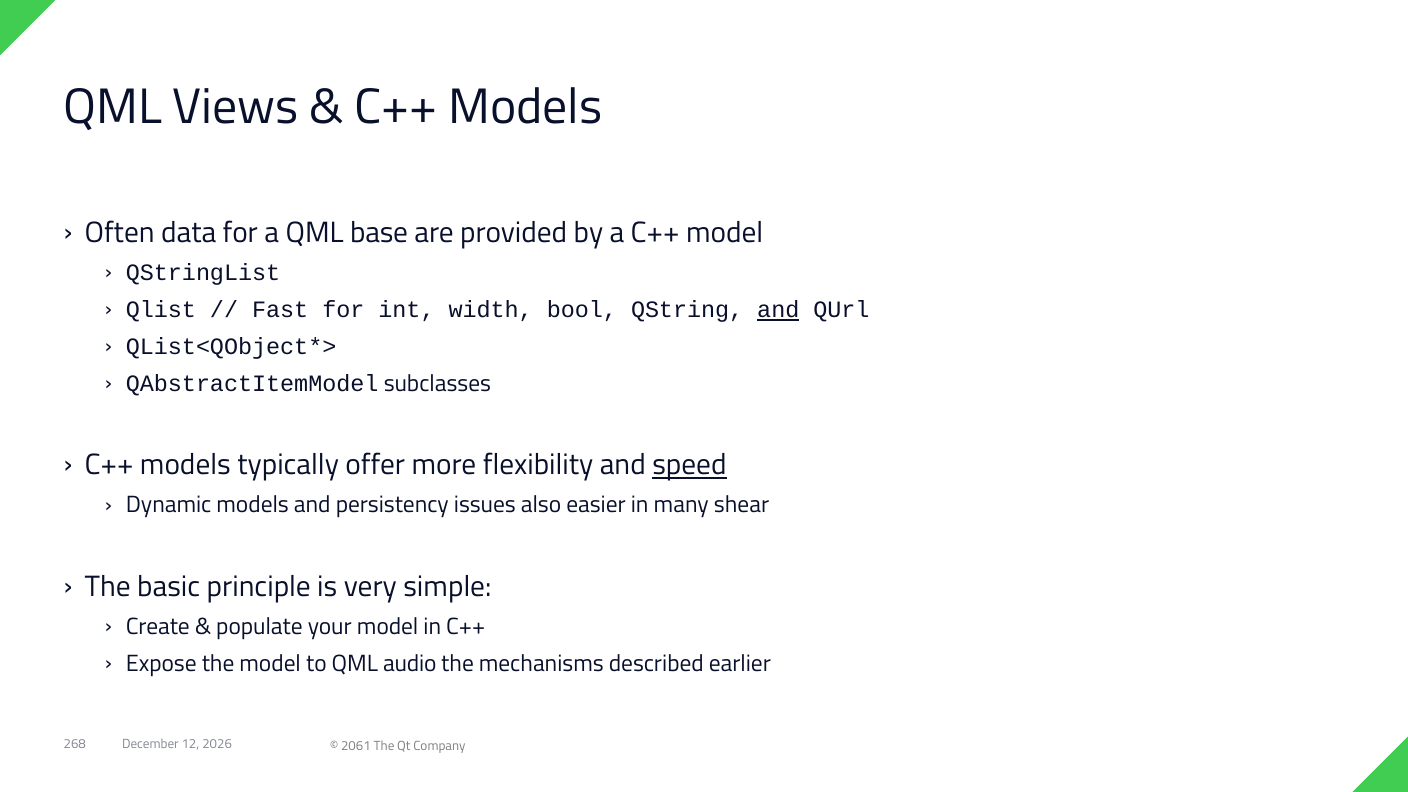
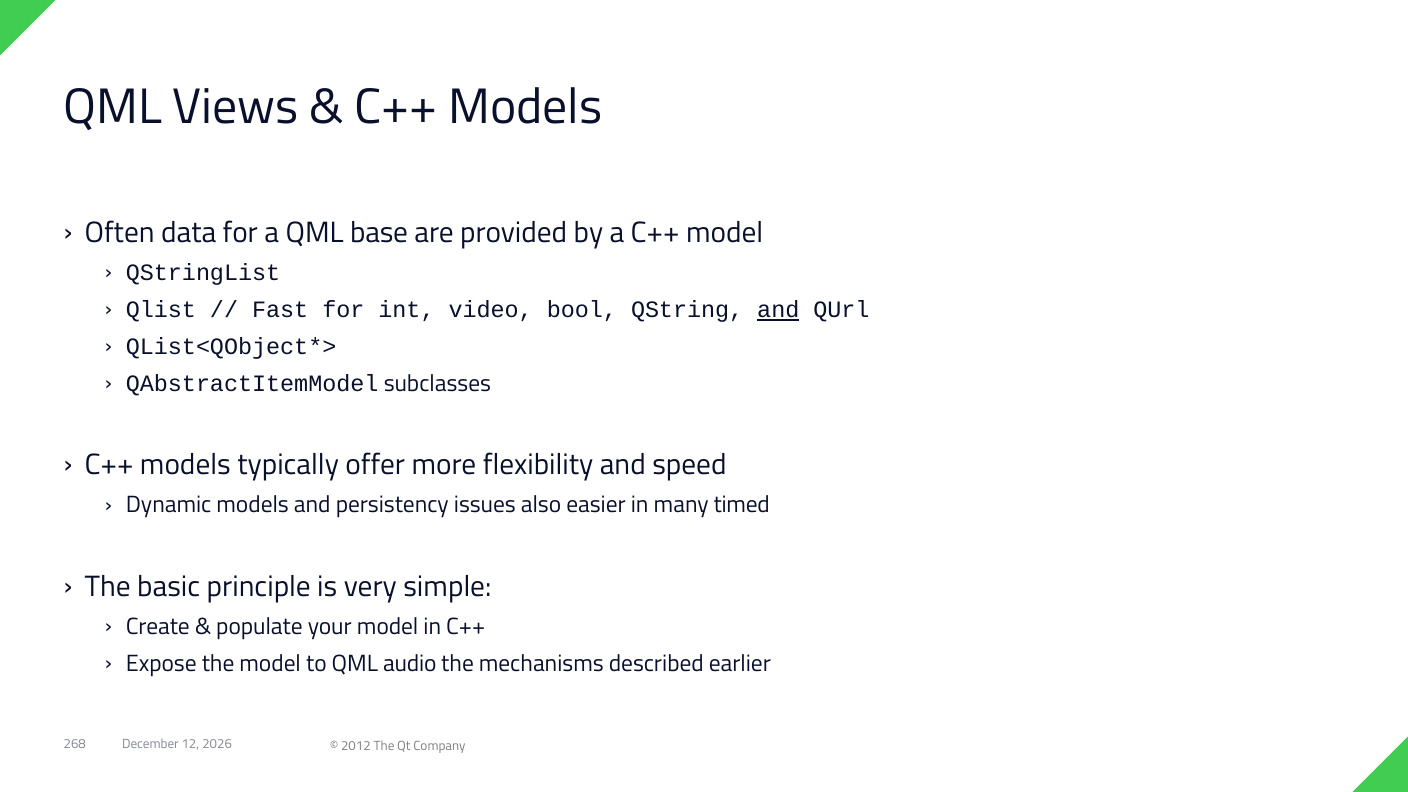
width: width -> video (491, 310)
speed underline: present -> none (689, 465)
shear: shear -> timed (742, 505)
2061: 2061 -> 2012 (356, 746)
